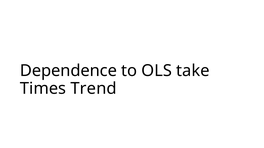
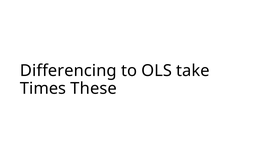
Dependence: Dependence -> Differencing (68, 71)
Trend: Trend -> These (94, 89)
